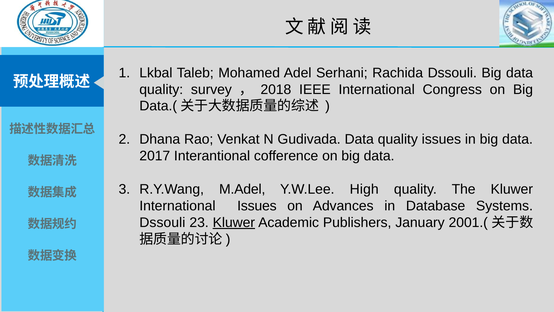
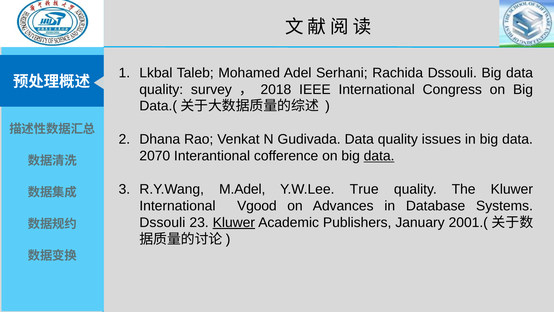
2017: 2017 -> 2070 (155, 156)
data underline: none -> present (379, 156)
High: High -> True (364, 189)
International Issues: Issues -> Vgood (257, 206)
